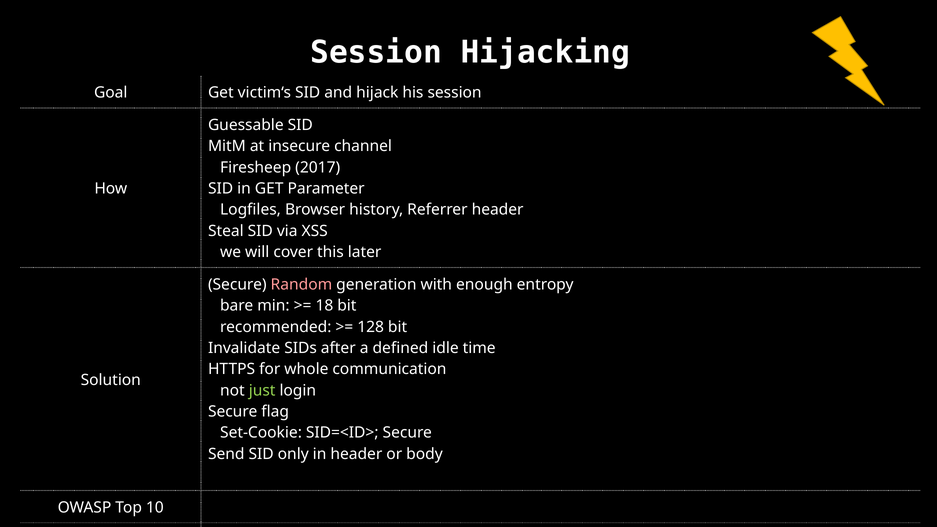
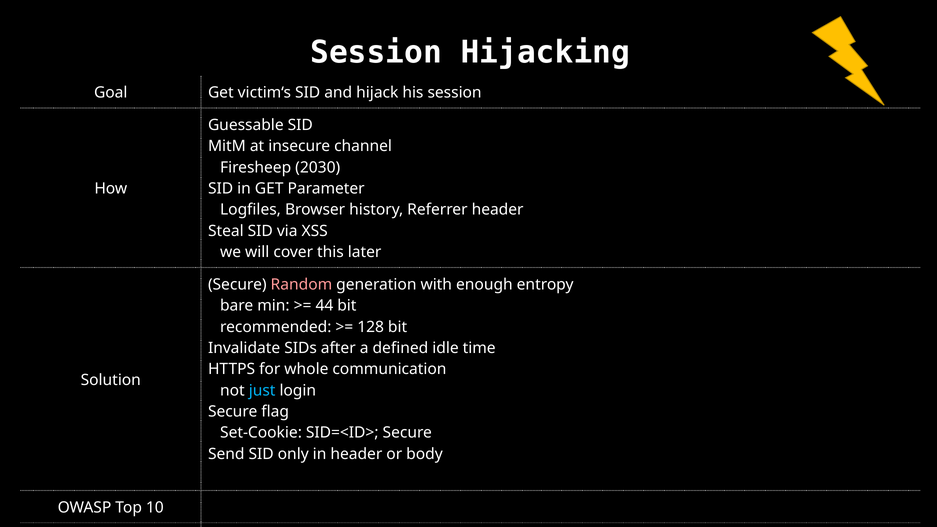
2017: 2017 -> 2030 (318, 167)
18: 18 -> 44 (324, 306)
just colour: light green -> light blue (262, 390)
